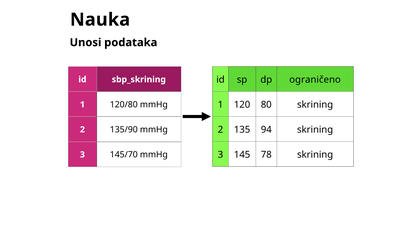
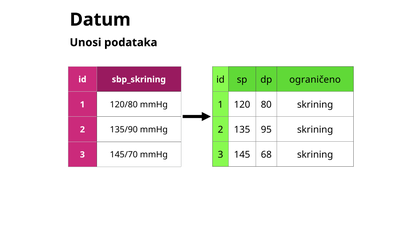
Nauka: Nauka -> Datum (100, 20)
94: 94 -> 95 (266, 129)
78: 78 -> 68 (266, 154)
